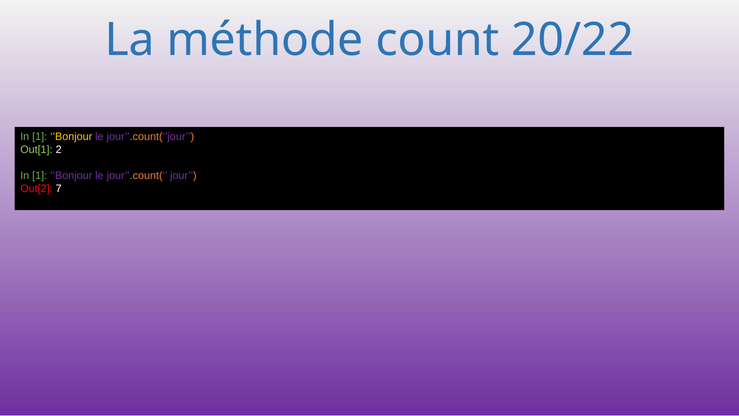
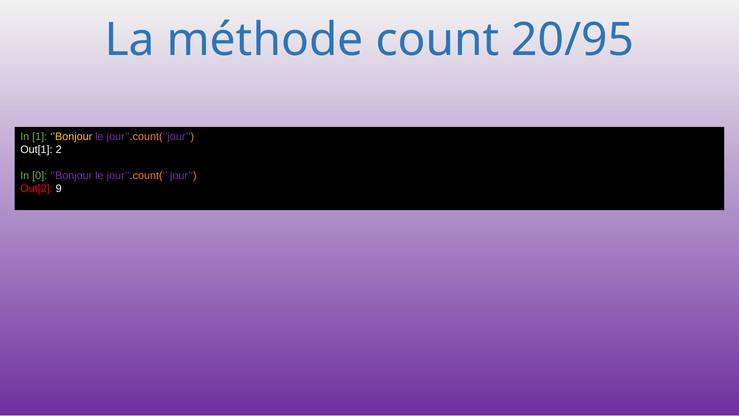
20/22: 20/22 -> 20/95 (573, 40)
Out[1 colour: light green -> white (36, 150)
1: 1 -> 0 (40, 176)
7: 7 -> 9 (59, 189)
